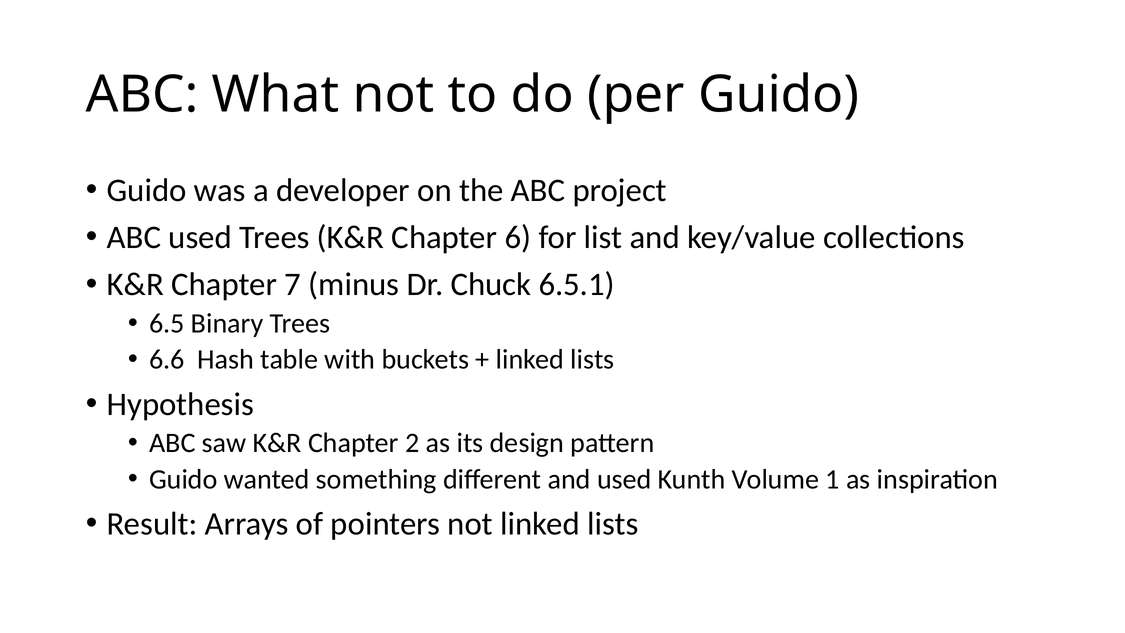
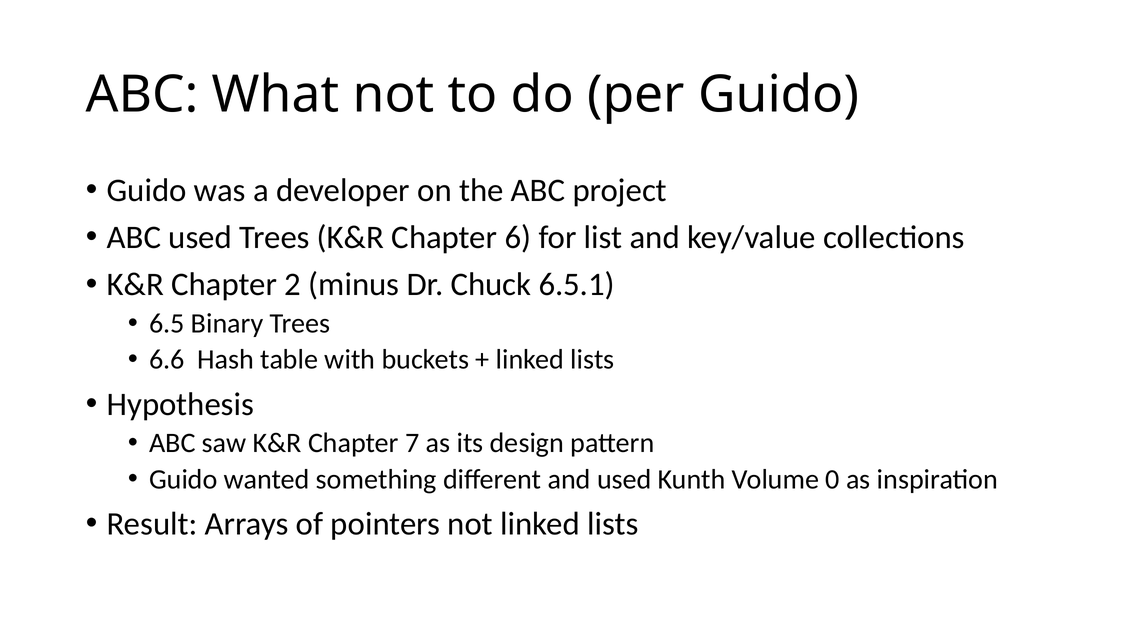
7: 7 -> 2 (293, 285)
2: 2 -> 7 (412, 443)
1: 1 -> 0 (833, 479)
